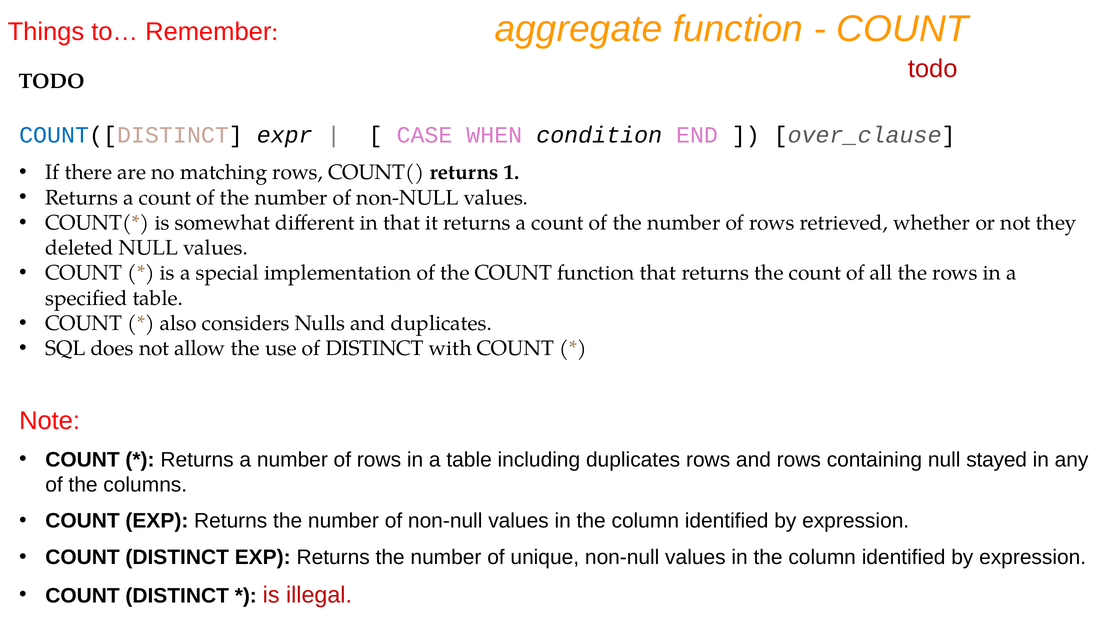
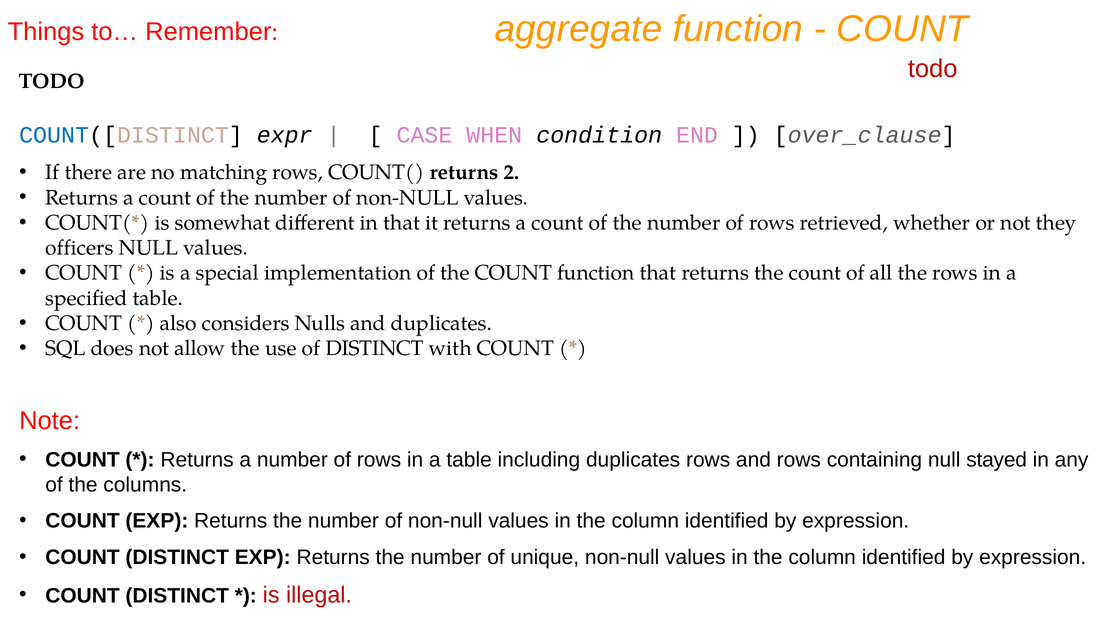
1: 1 -> 2 (512, 173)
deleted: deleted -> officers (79, 248)
